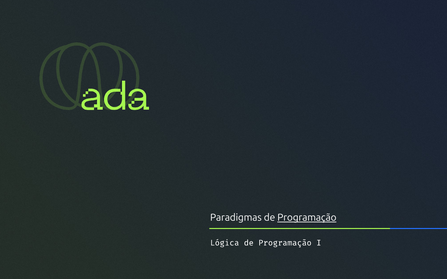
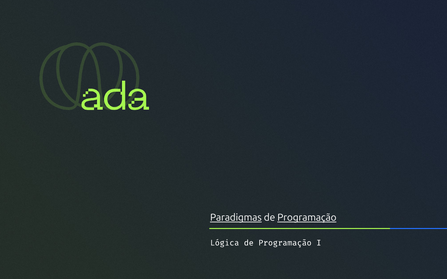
Paradigmas underline: none -> present (236, 218)
